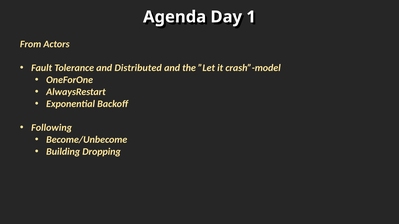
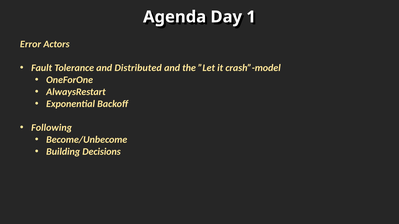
From: From -> Error (31, 44)
Dropping: Dropping -> Decisions (102, 152)
